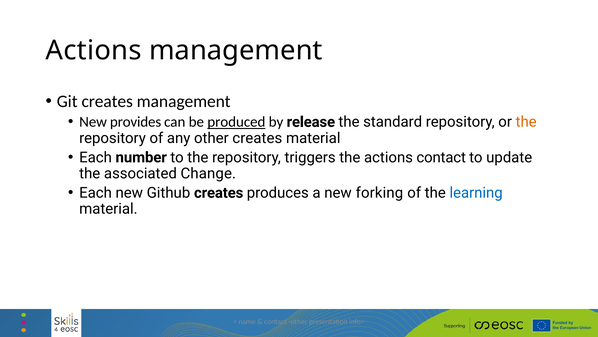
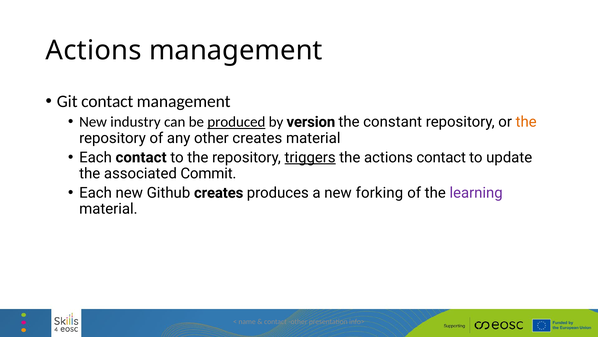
Git creates: creates -> contact (107, 101)
provides: provides -> industry (135, 122)
release: release -> version (311, 122)
standard: standard -> constant (393, 122)
Each number: number -> contact (141, 157)
triggers underline: none -> present (310, 157)
Change: Change -> Commit (208, 173)
learning colour: blue -> purple (476, 192)
